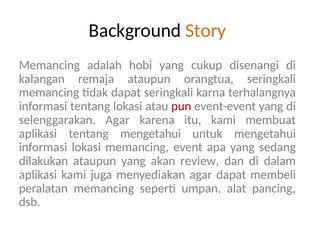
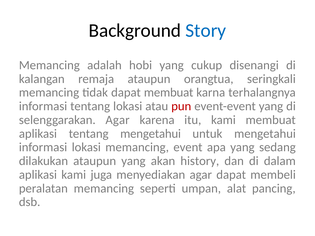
Story colour: orange -> blue (206, 30)
dapat seringkali: seringkali -> membuat (169, 93)
review: review -> history (200, 161)
